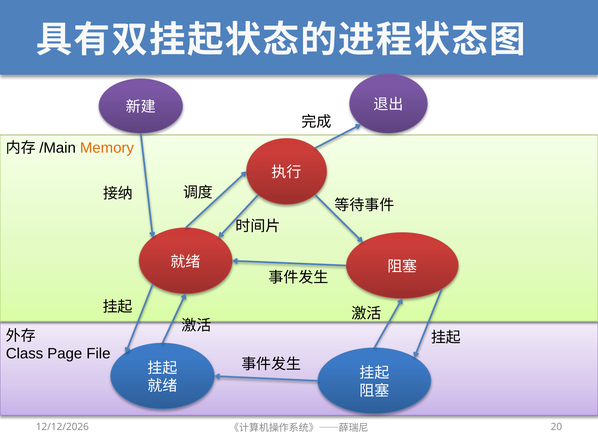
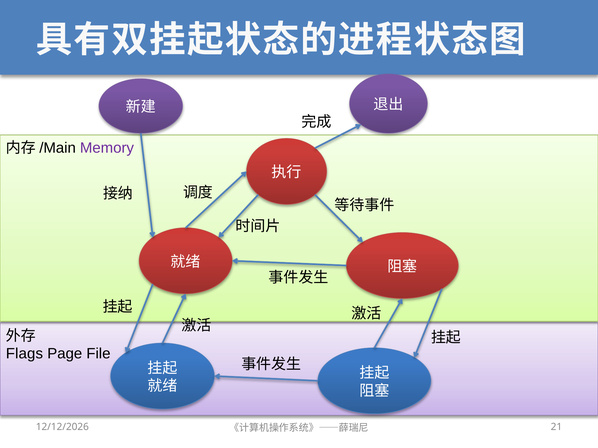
Memory colour: orange -> purple (107, 148)
Class: Class -> Flags (24, 354)
20: 20 -> 21 (556, 428)
